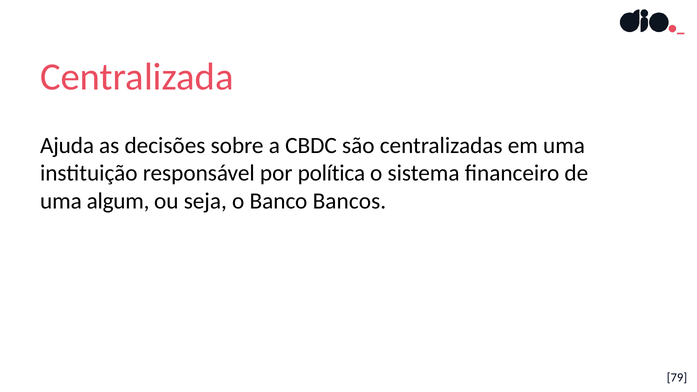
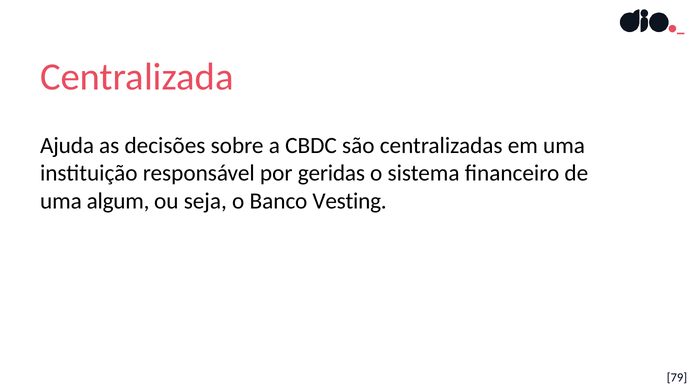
política: política -> geridas (331, 173)
Bancos: Bancos -> Vesting (350, 201)
